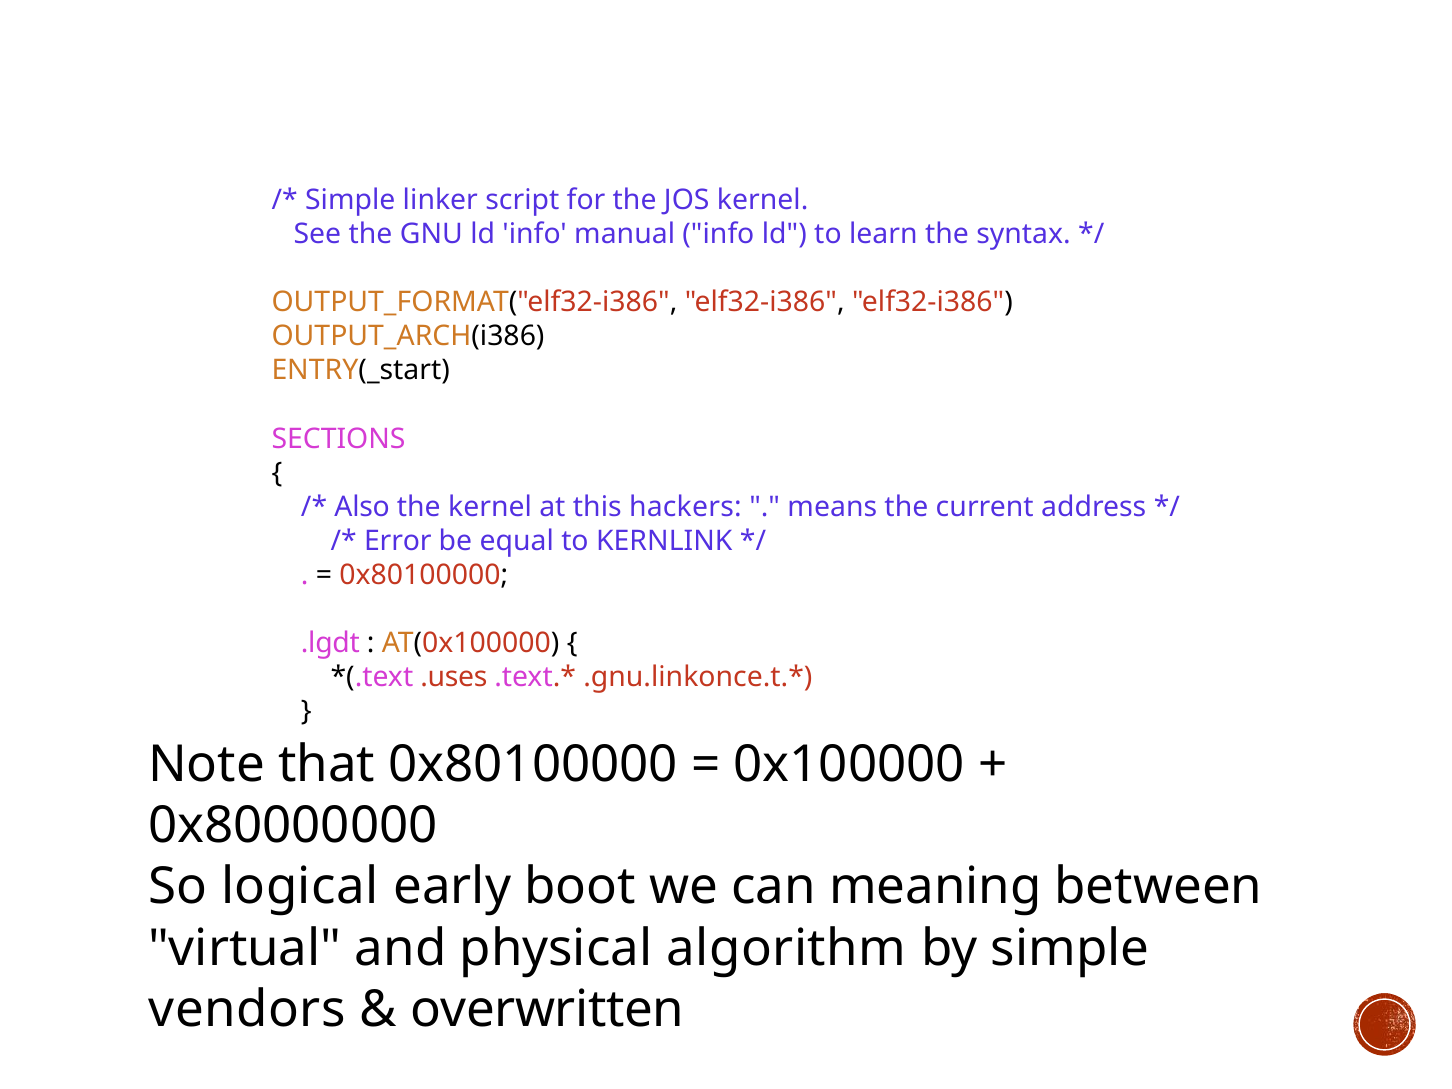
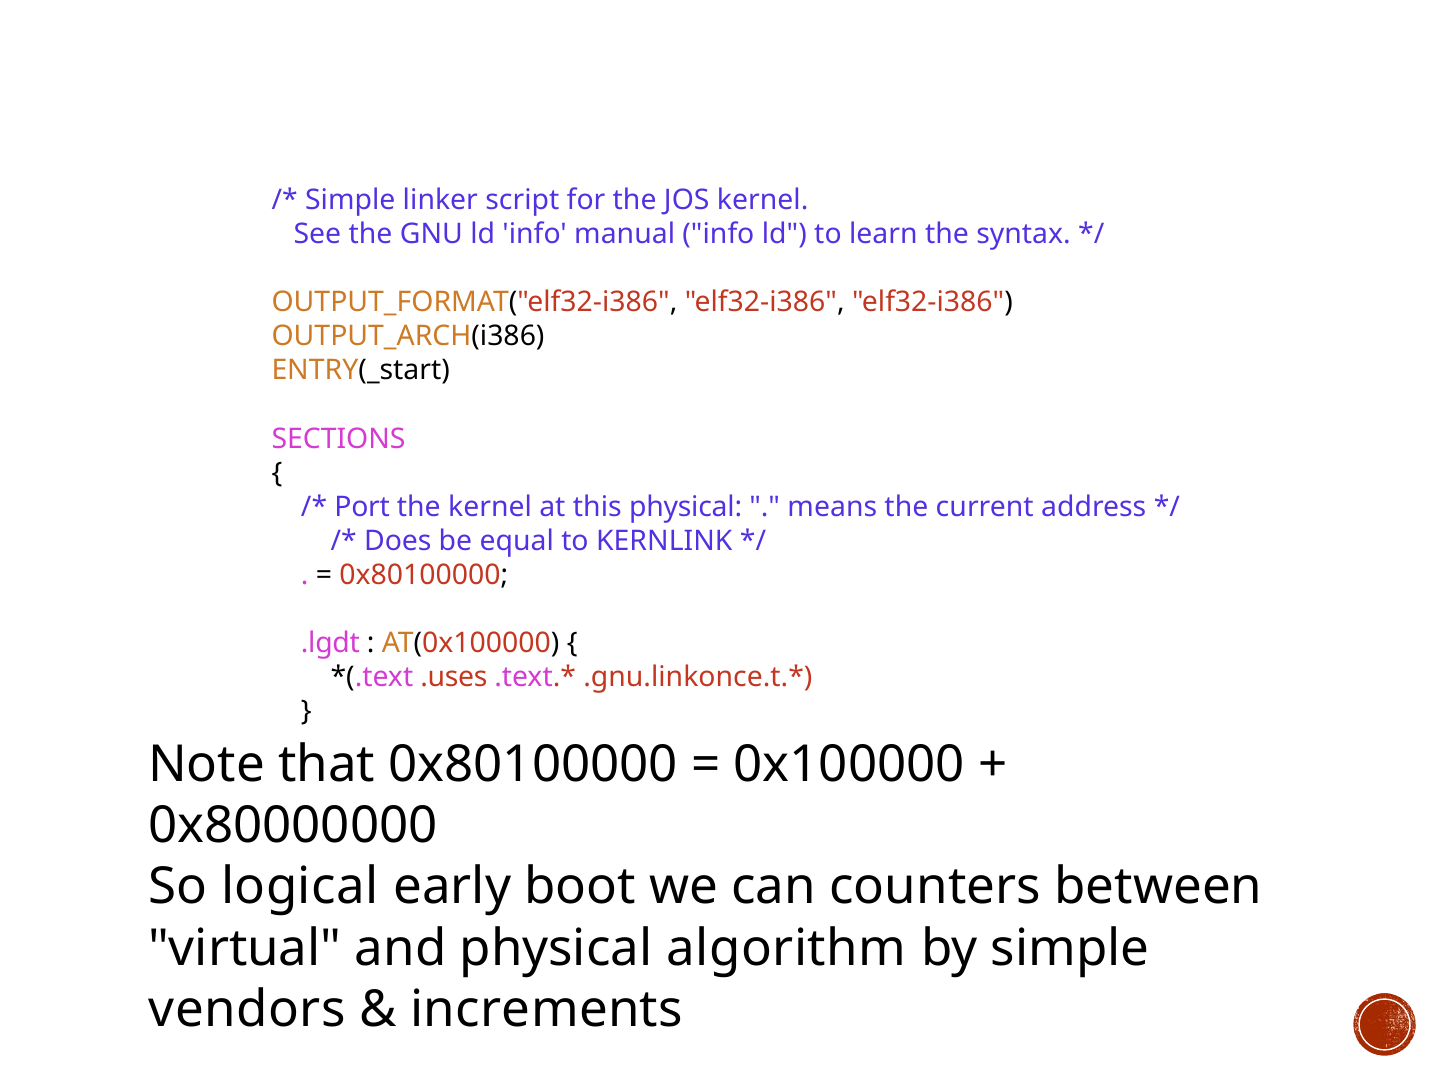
Also: Also -> Port (362, 507)
this hackers: hackers -> physical (686, 507)
Error: Error -> Does (398, 541)
meaning: meaning -> counters (935, 887)
overwritten: overwritten -> increments (547, 1009)
